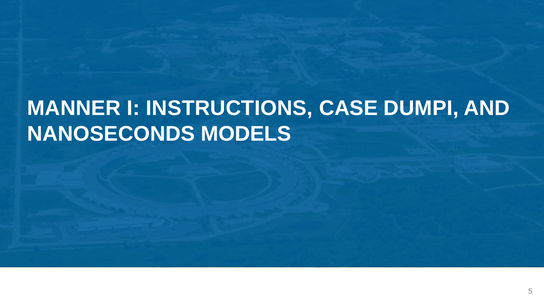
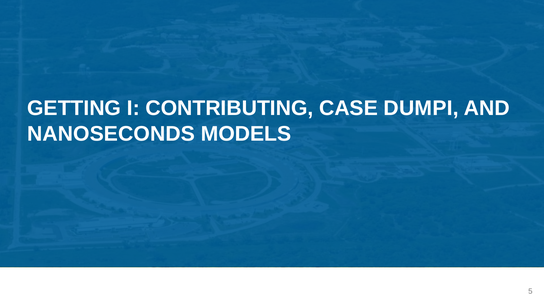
MANNER: MANNER -> GETTING (74, 108)
INSTRUCTIONS: INSTRUCTIONS -> CONTRIBUTING (229, 108)
